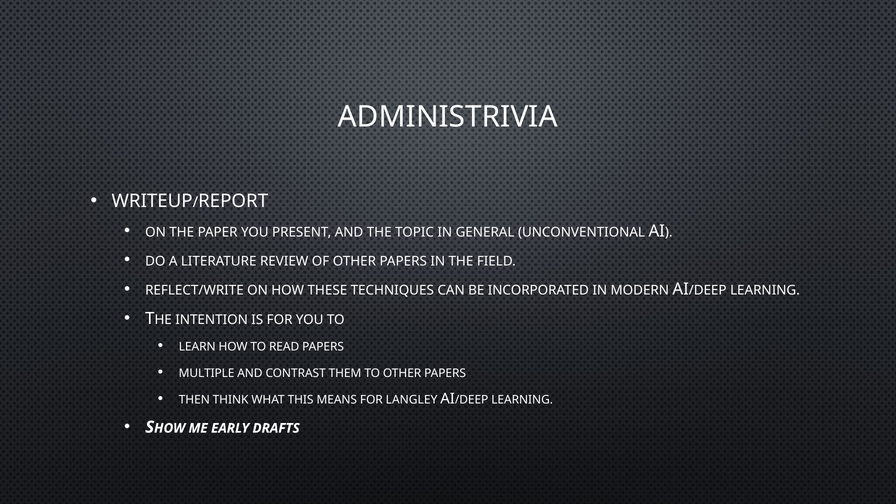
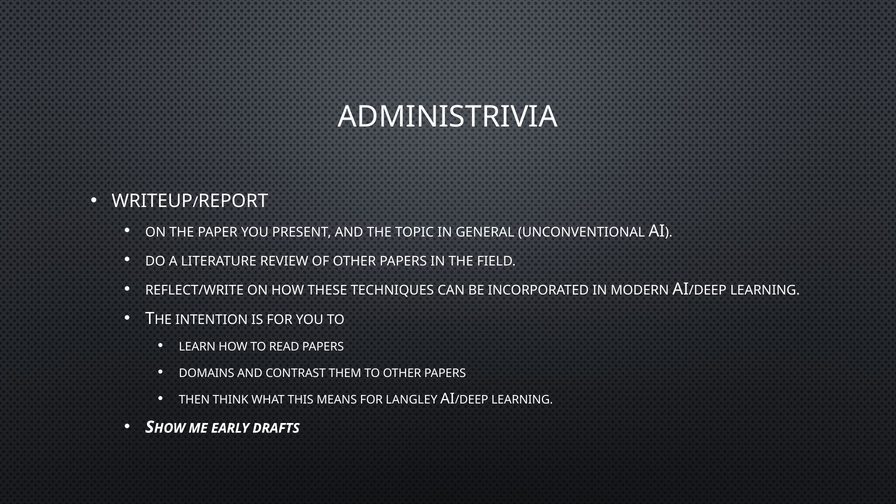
MULTIPLE: MULTIPLE -> DOMAINS (207, 374)
